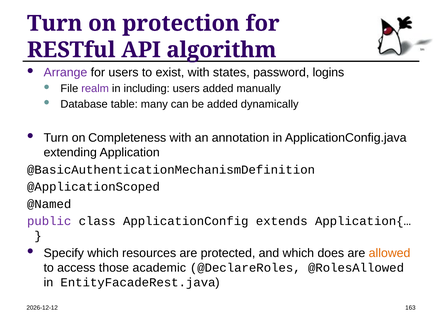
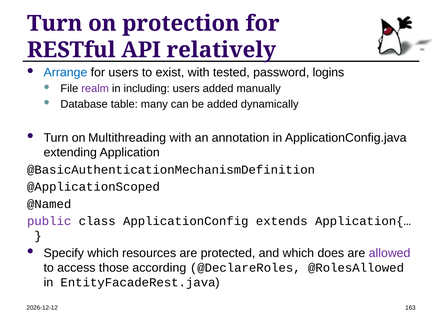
algorithm: algorithm -> relatively (221, 50)
Arrange colour: purple -> blue (65, 73)
states: states -> tested (231, 73)
Completeness: Completeness -> Multithreading (127, 138)
allowed colour: orange -> purple (390, 253)
academic: academic -> according (159, 268)
